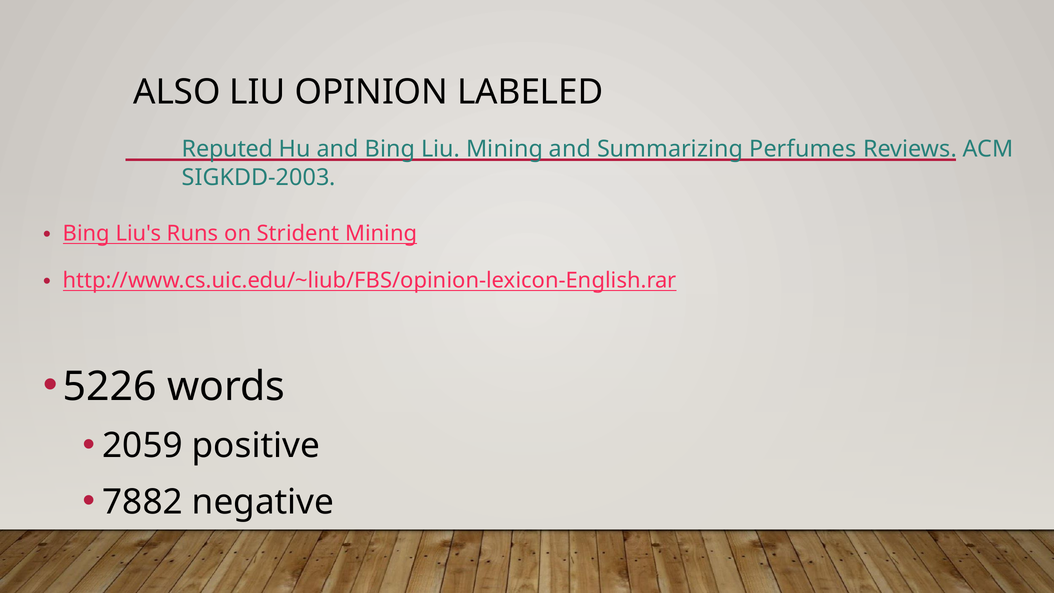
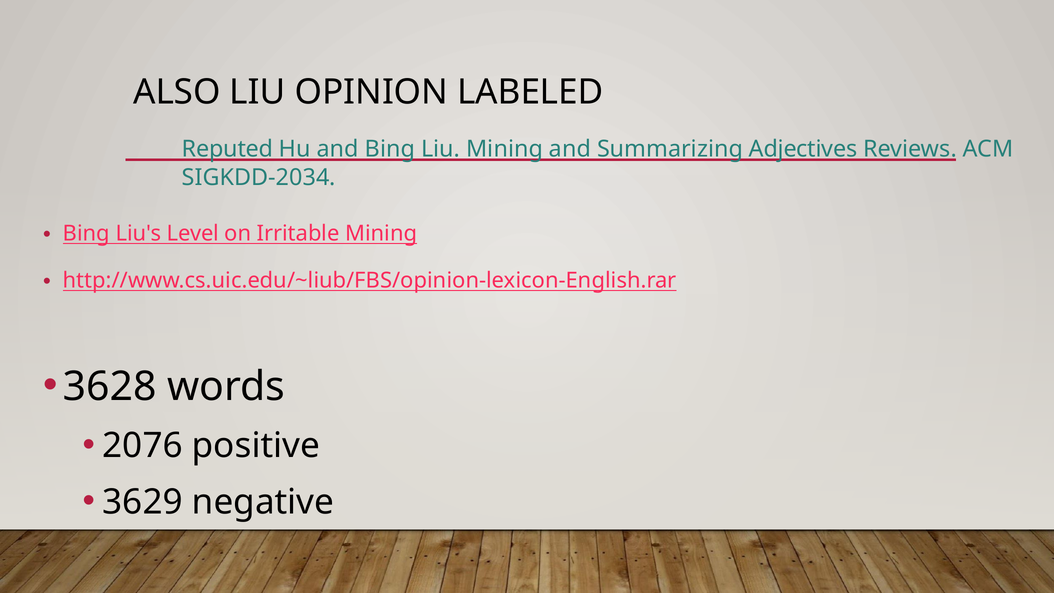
Perfumes: Perfumes -> Adjectives (803, 149)
SIGKDD-2003: SIGKDD-2003 -> SIGKDD-2034 (259, 177)
Runs: Runs -> Level (193, 233)
Strident: Strident -> Irritable (298, 233)
5226: 5226 -> 3628 (110, 387)
2059: 2059 -> 2076 (143, 446)
7882: 7882 -> 3629 (143, 502)
